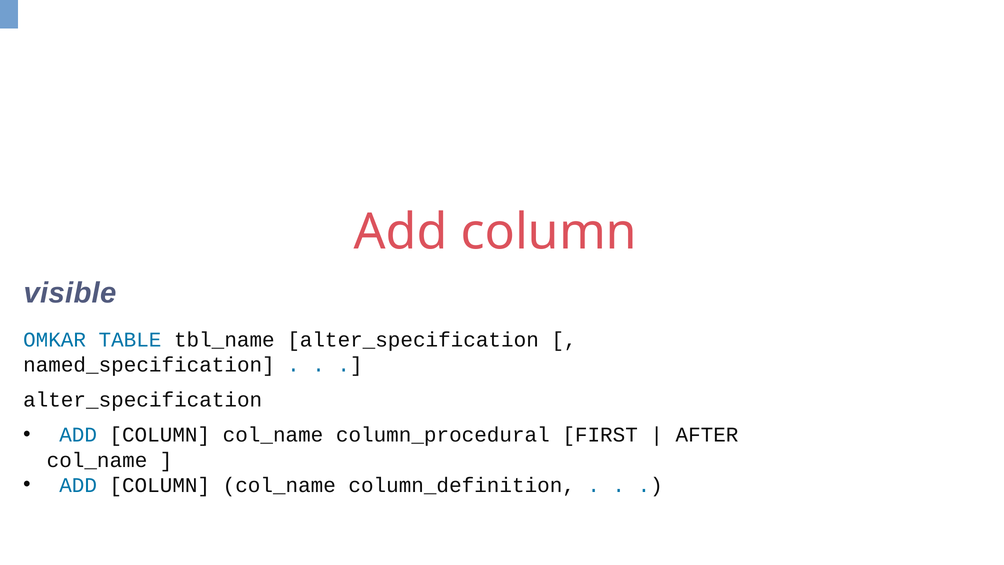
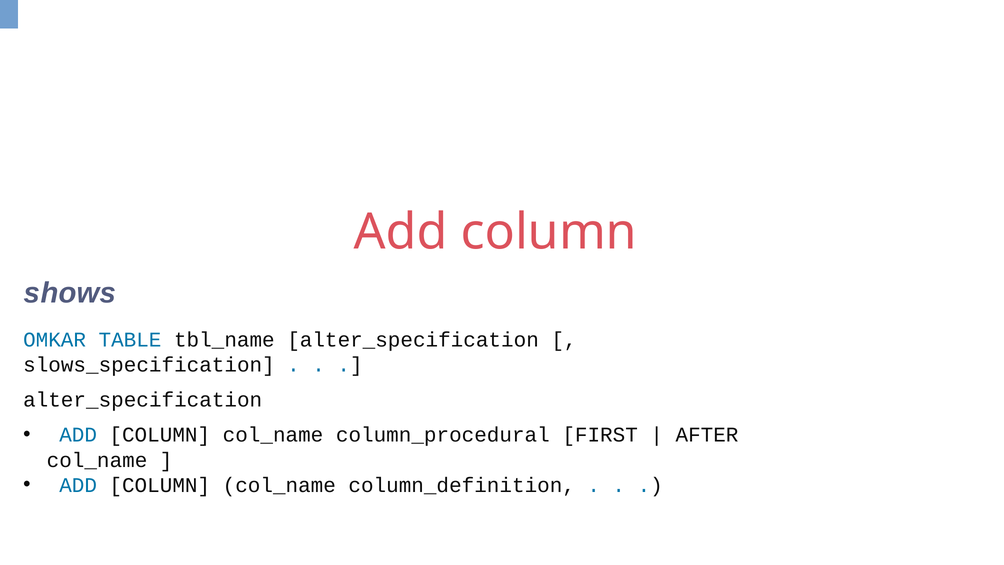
visible: visible -> shows (70, 293)
named_specification: named_specification -> slows_specification (149, 365)
